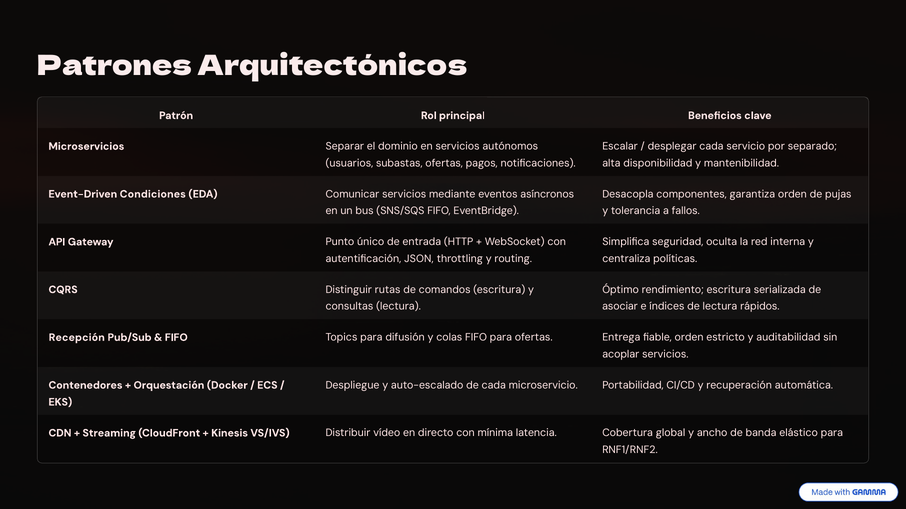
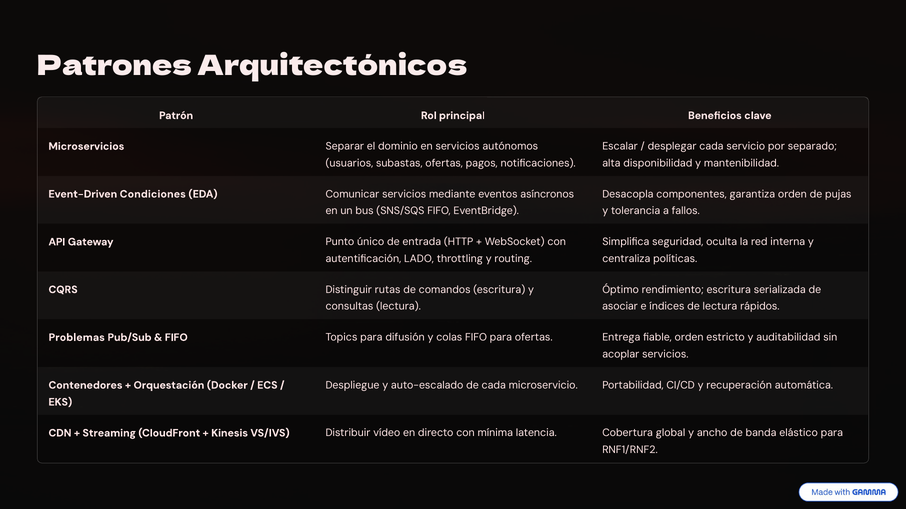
JSON: JSON -> LADO (419, 259)
Recepción: Recepción -> Problemas (77, 338)
